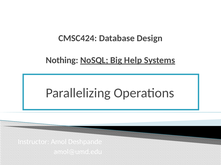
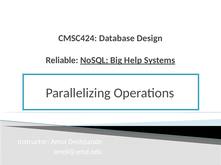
Nothing: Nothing -> Reliable (62, 60)
